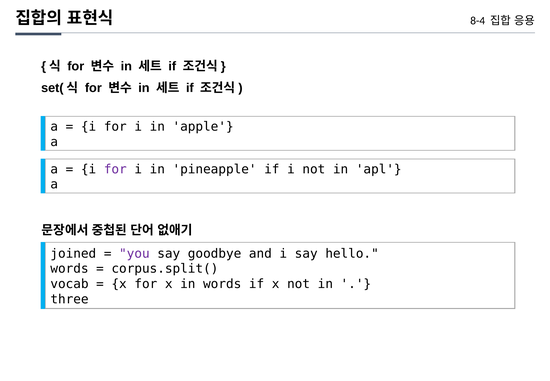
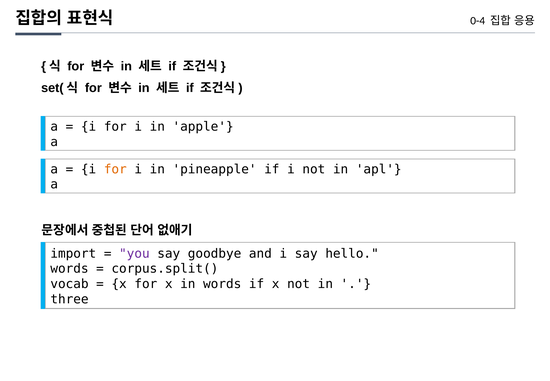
8-4: 8-4 -> 0-4 (478, 21)
for colour: purple -> orange (115, 169)
joined: joined -> import (73, 253)
